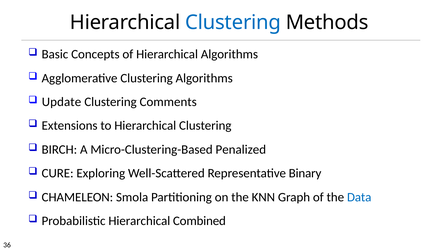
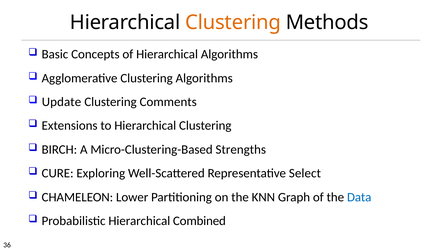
Clustering colour: blue -> orange (233, 22)
Penalized: Penalized -> Strengths (241, 150)
Binary: Binary -> Select (305, 173)
Smola: Smola -> Lower (132, 197)
